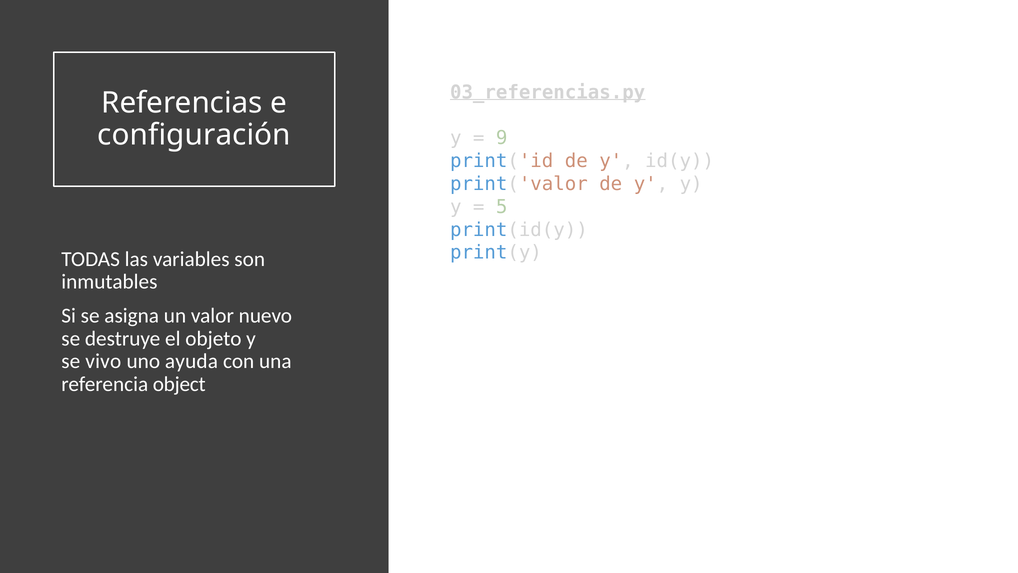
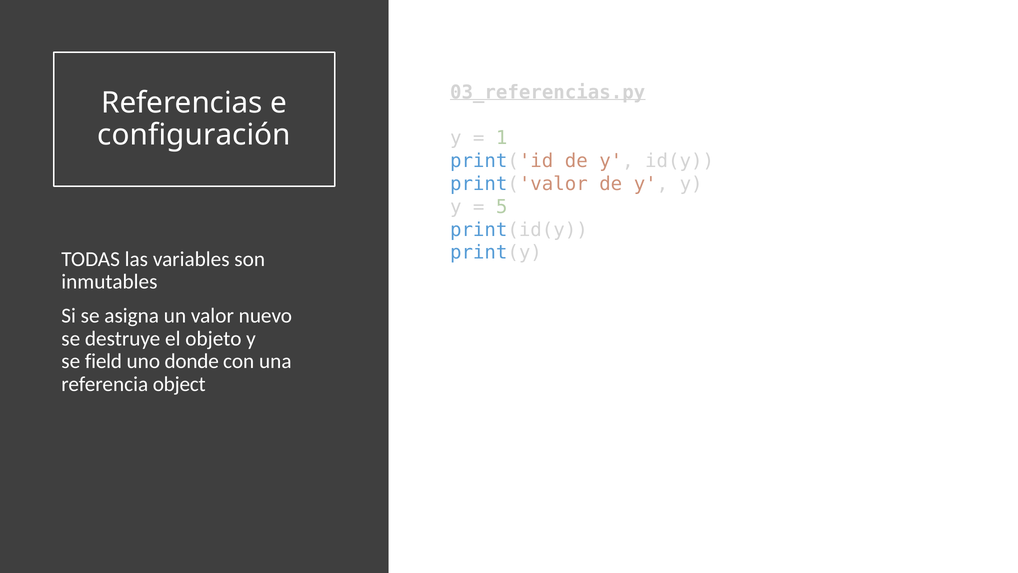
9: 9 -> 1 (502, 138)
vivo: vivo -> field (103, 361)
ayuda: ayuda -> donde (192, 361)
